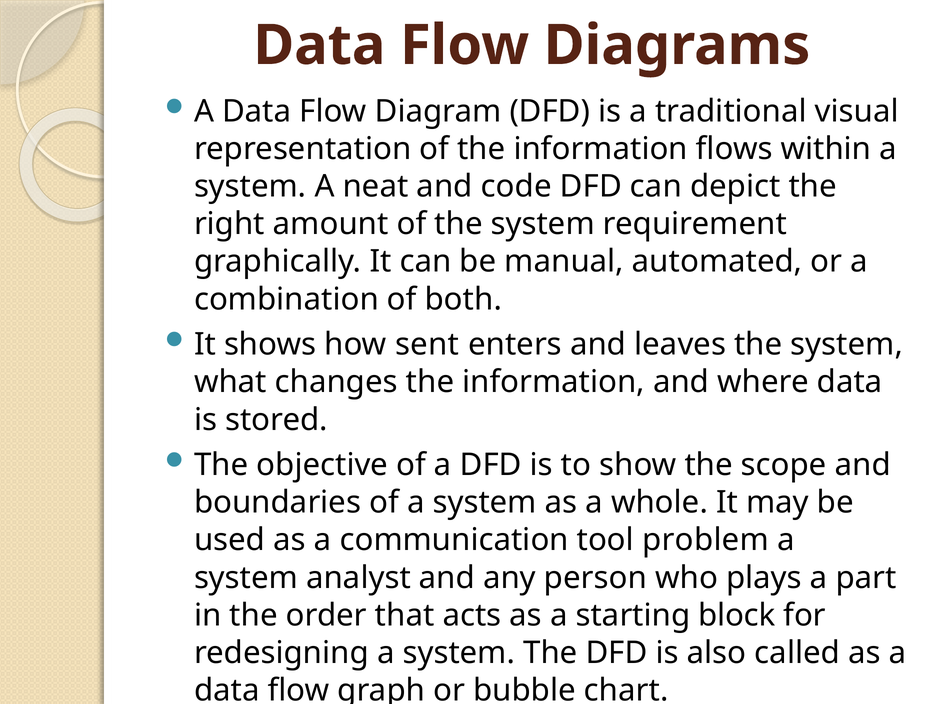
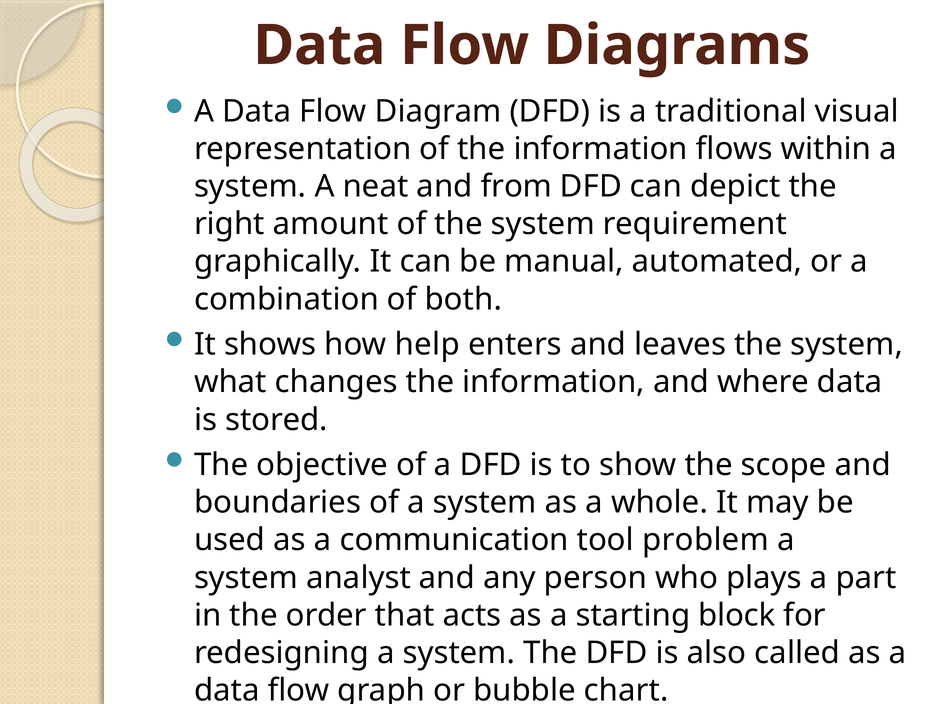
code: code -> from (516, 186)
sent: sent -> help (427, 344)
